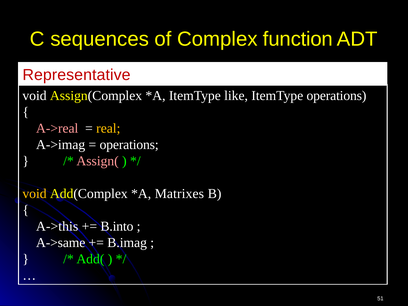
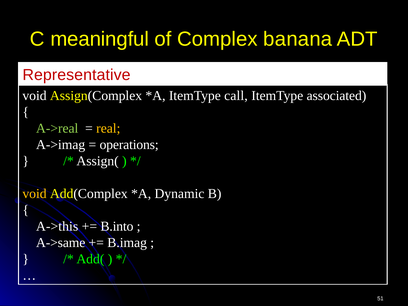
sequences: sequences -> meaningful (100, 39)
function: function -> banana (298, 39)
like: like -> call (236, 96)
ItemType operations: operations -> associated (336, 96)
A->real colour: pink -> light green (57, 128)
Assign( colour: pink -> white (98, 161)
Matrixes: Matrixes -> Dynamic (179, 194)
